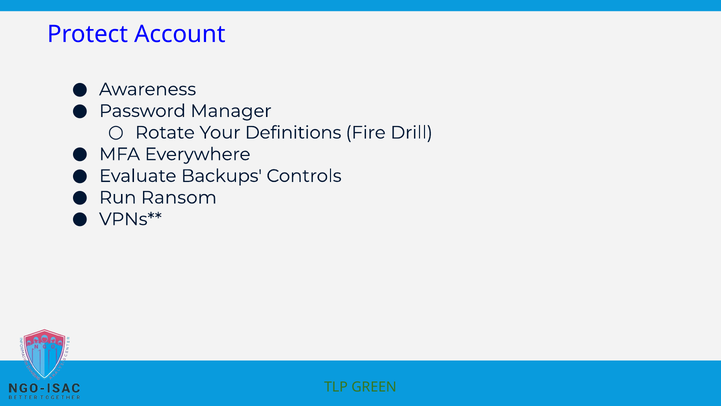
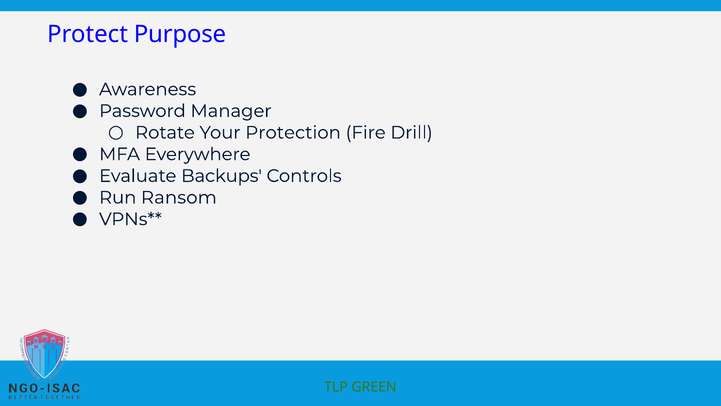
Account: Account -> Purpose (180, 34)
Definitions: Definitions -> Protection (293, 132)
